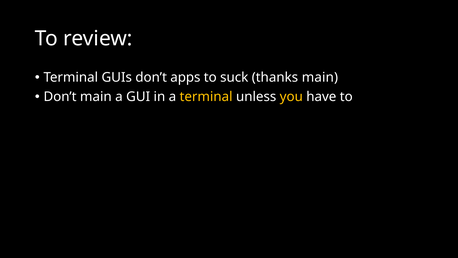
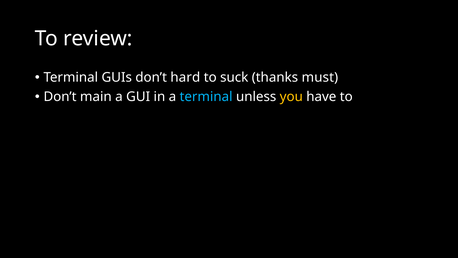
apps: apps -> hard (185, 77)
thanks main: main -> must (320, 77)
terminal colour: yellow -> light blue (206, 97)
